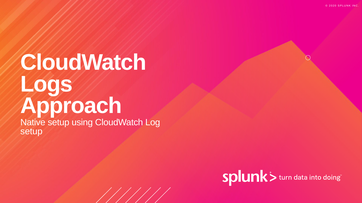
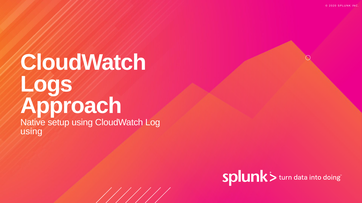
setup: setup -> using (31, 132)
